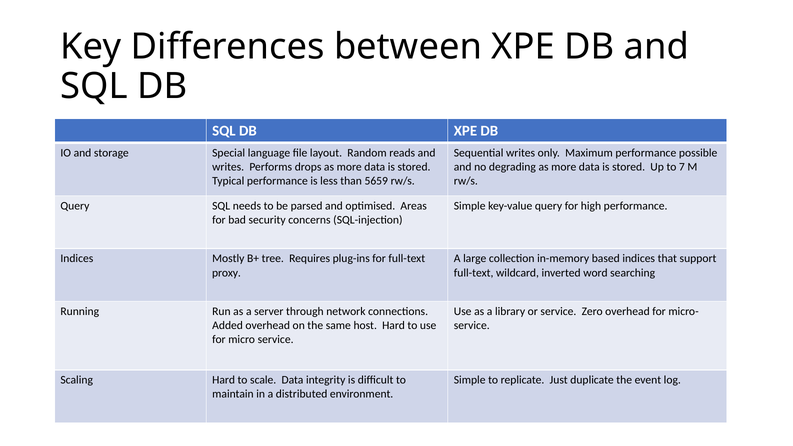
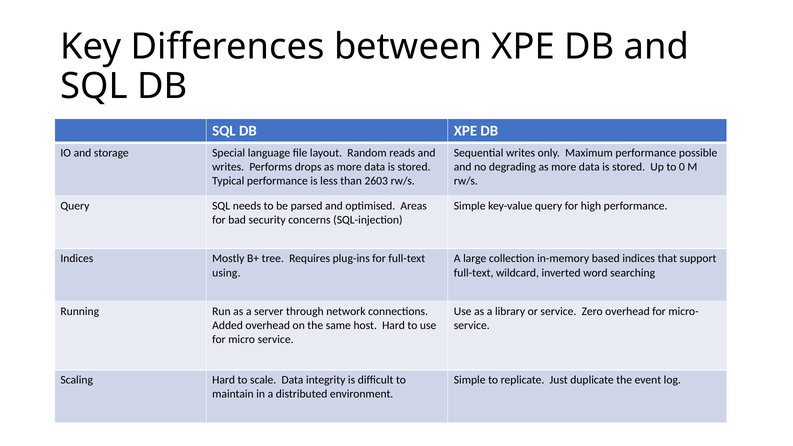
7: 7 -> 0 (682, 167)
5659: 5659 -> 2603 (376, 181)
proxy: proxy -> using (226, 273)
